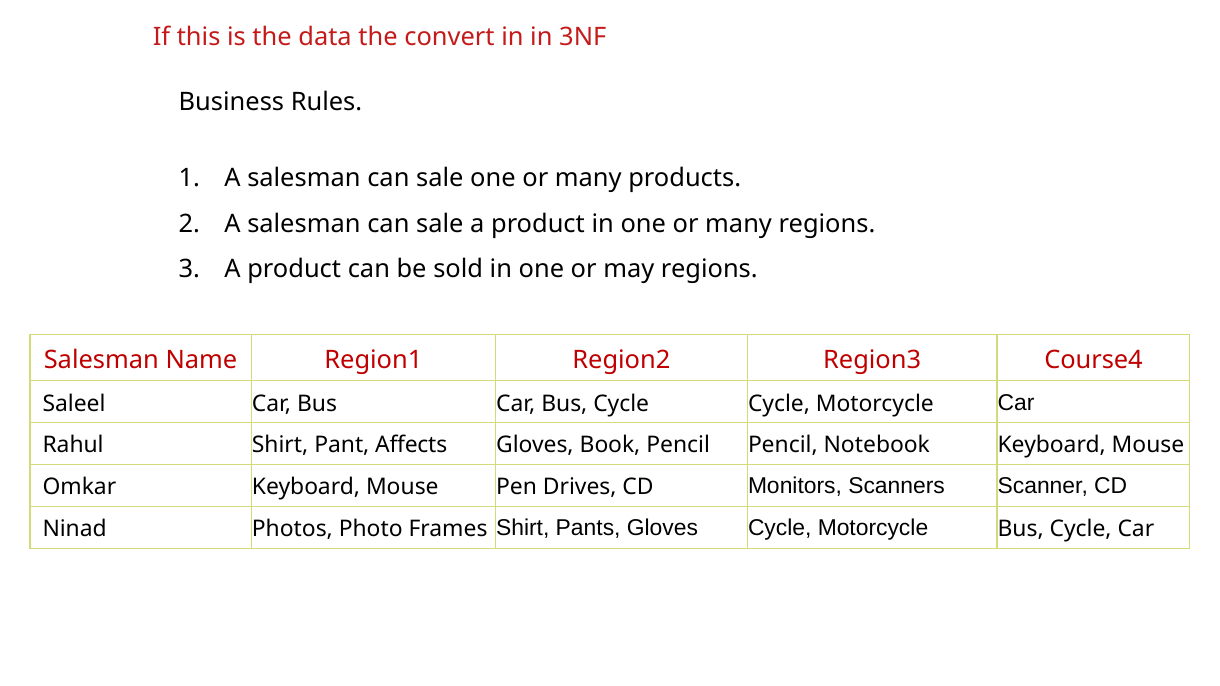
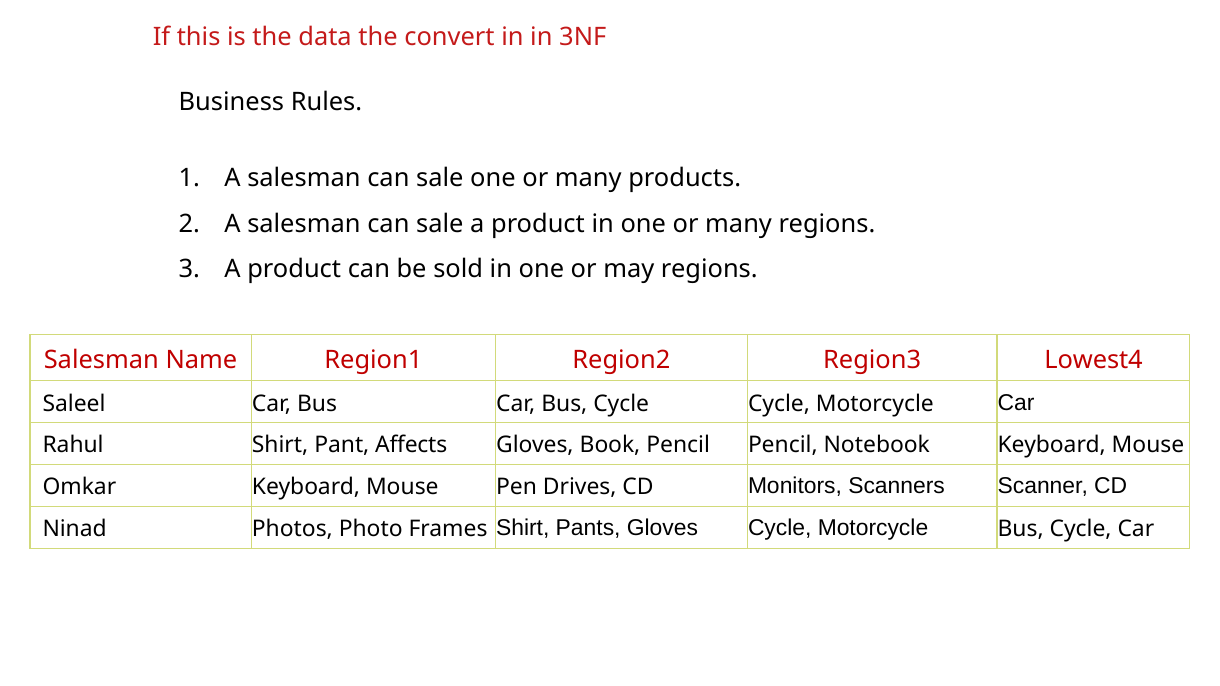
Course4: Course4 -> Lowest4 (1094, 360)
